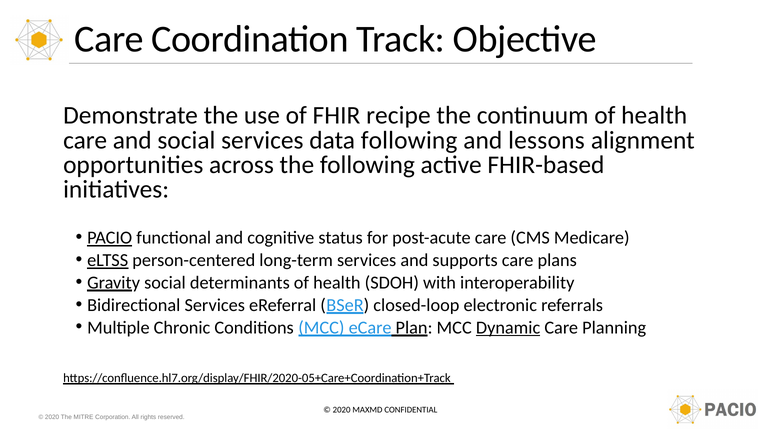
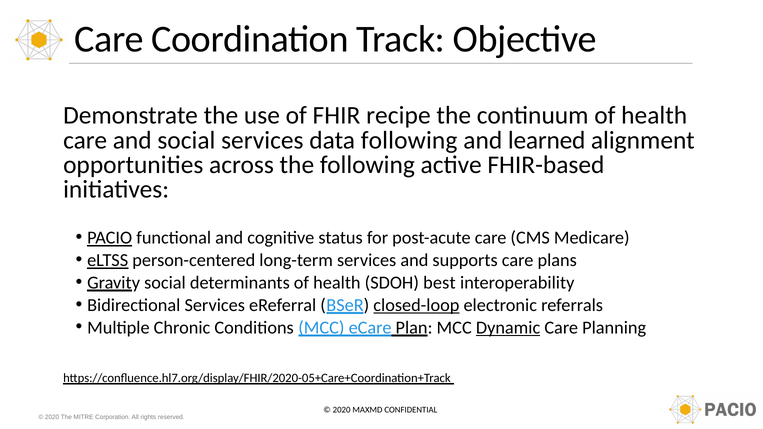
lessons: lessons -> learned (547, 140)
with: with -> best (439, 283)
closed-loop underline: none -> present (416, 305)
